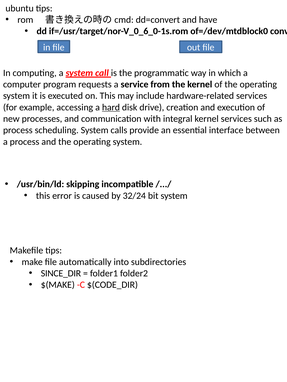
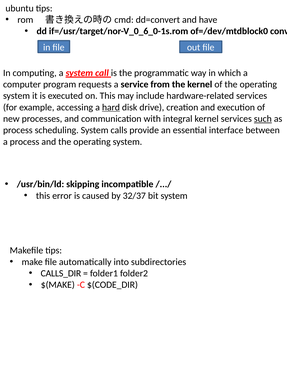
such underline: none -> present (263, 119)
32/24: 32/24 -> 32/37 (134, 196)
SINCE_DIR: SINCE_DIR -> CALLS_DIR (61, 274)
